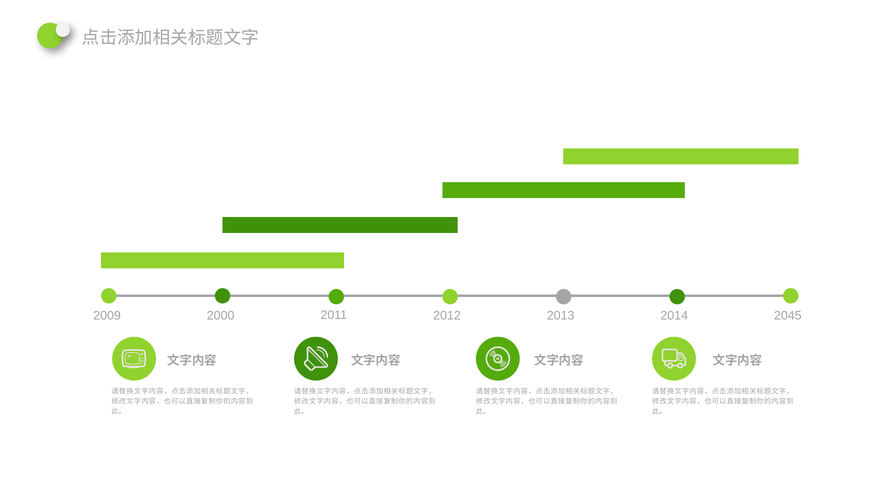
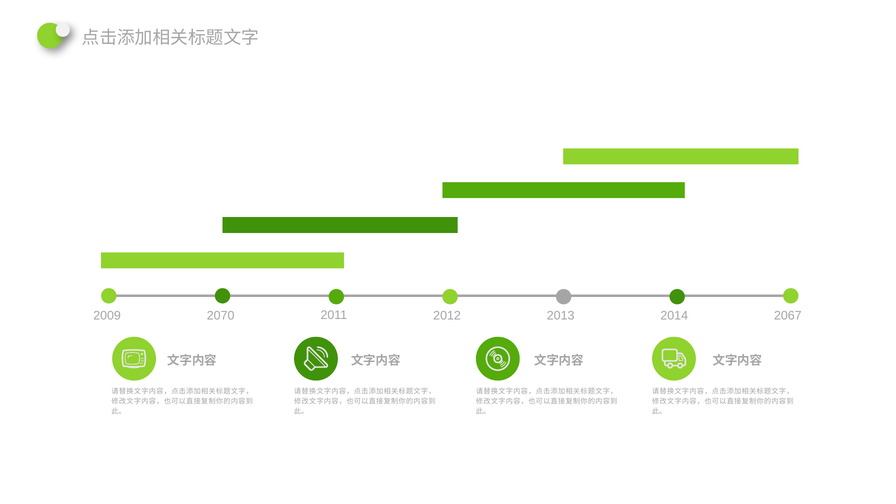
2045: 2045 -> 2067 (788, 316)
2000: 2000 -> 2070 (221, 316)
